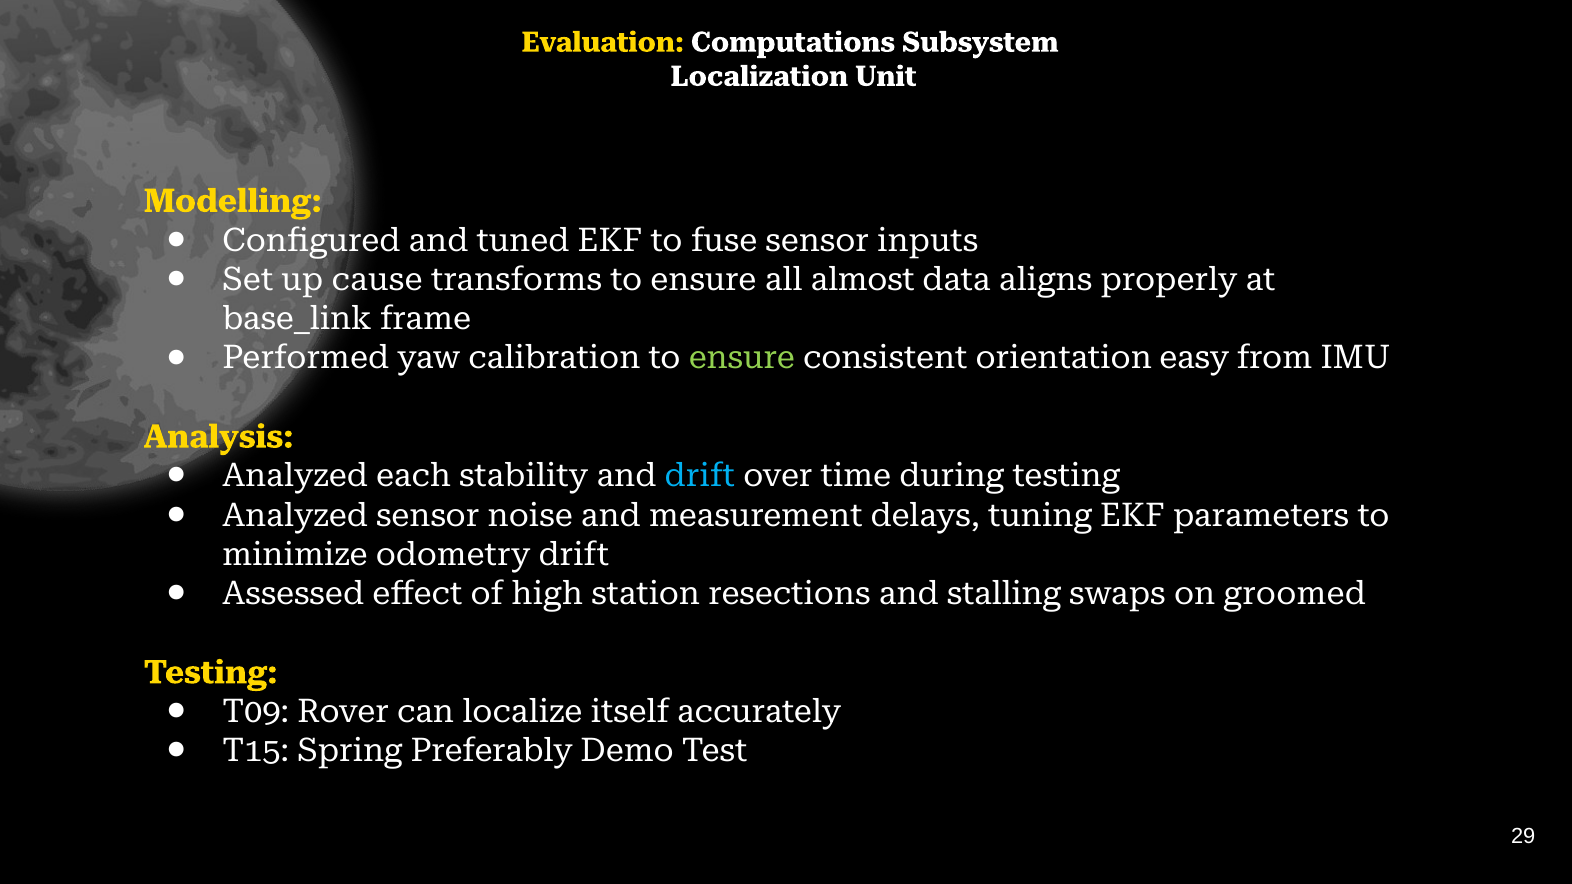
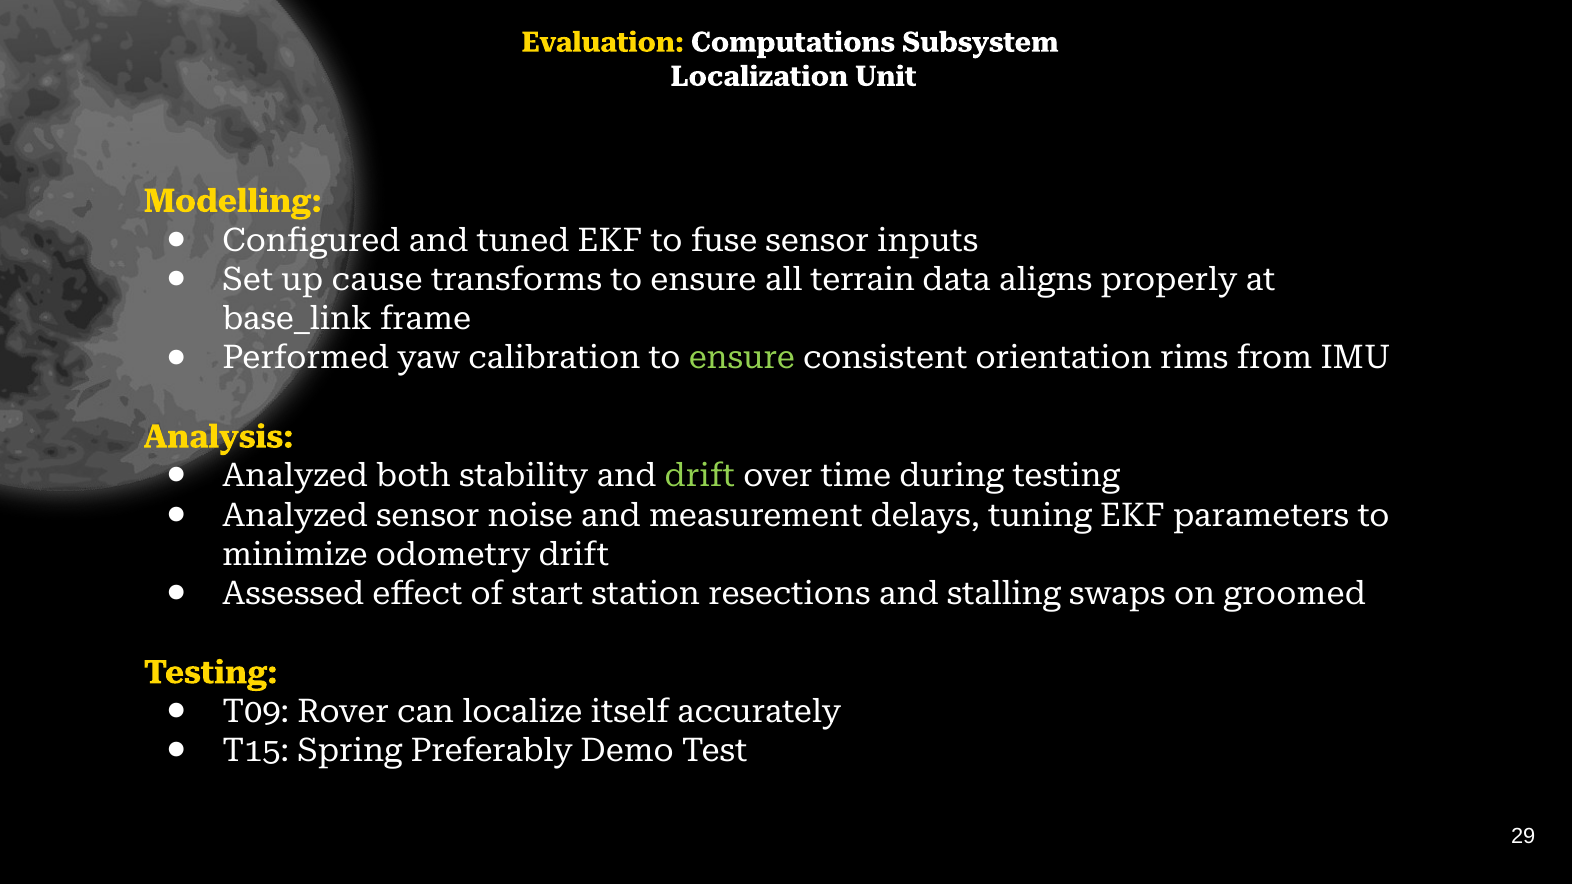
almost: almost -> terrain (863, 280)
easy: easy -> rims (1194, 358)
each: each -> both (413, 476)
drift colour: light blue -> light green (700, 476)
high: high -> start (547, 594)
